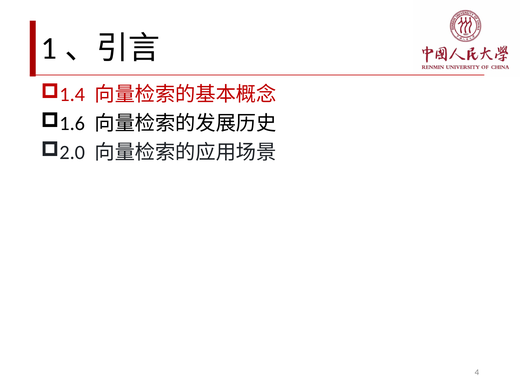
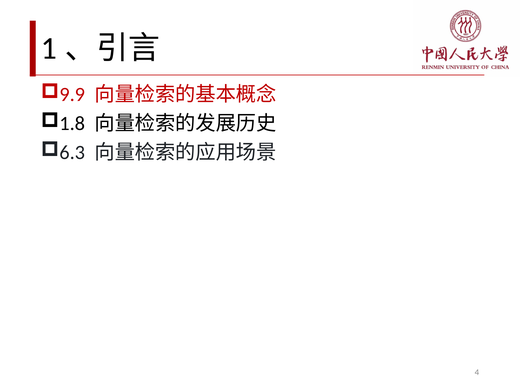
1.4: 1.4 -> 9.9 (72, 94)
1.6: 1.6 -> 1.8 (72, 124)
2.0: 2.0 -> 6.3 (72, 153)
